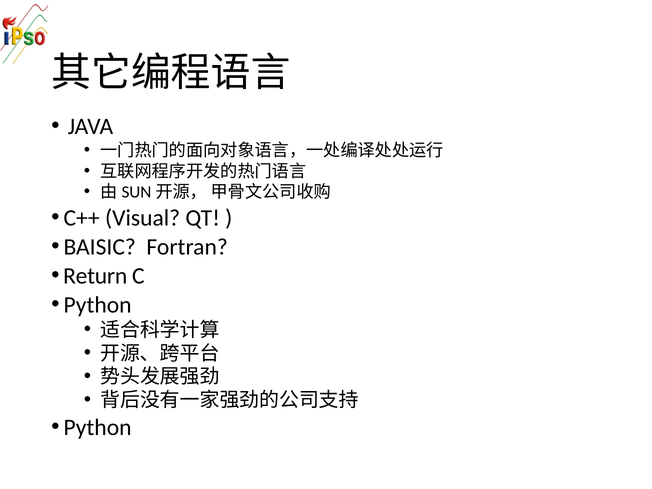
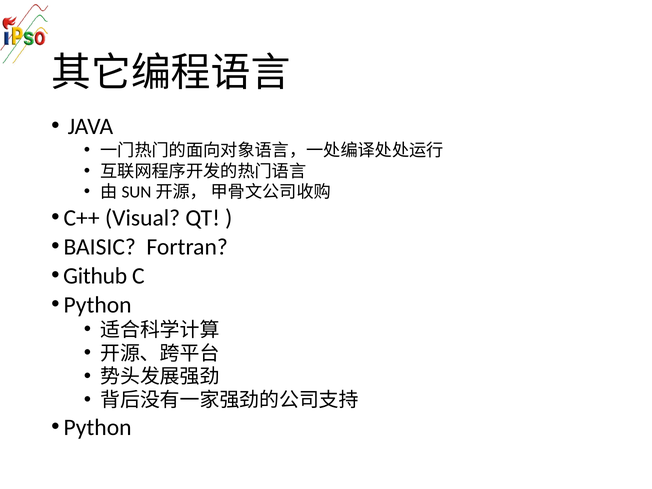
Return: Return -> Github (95, 276)
